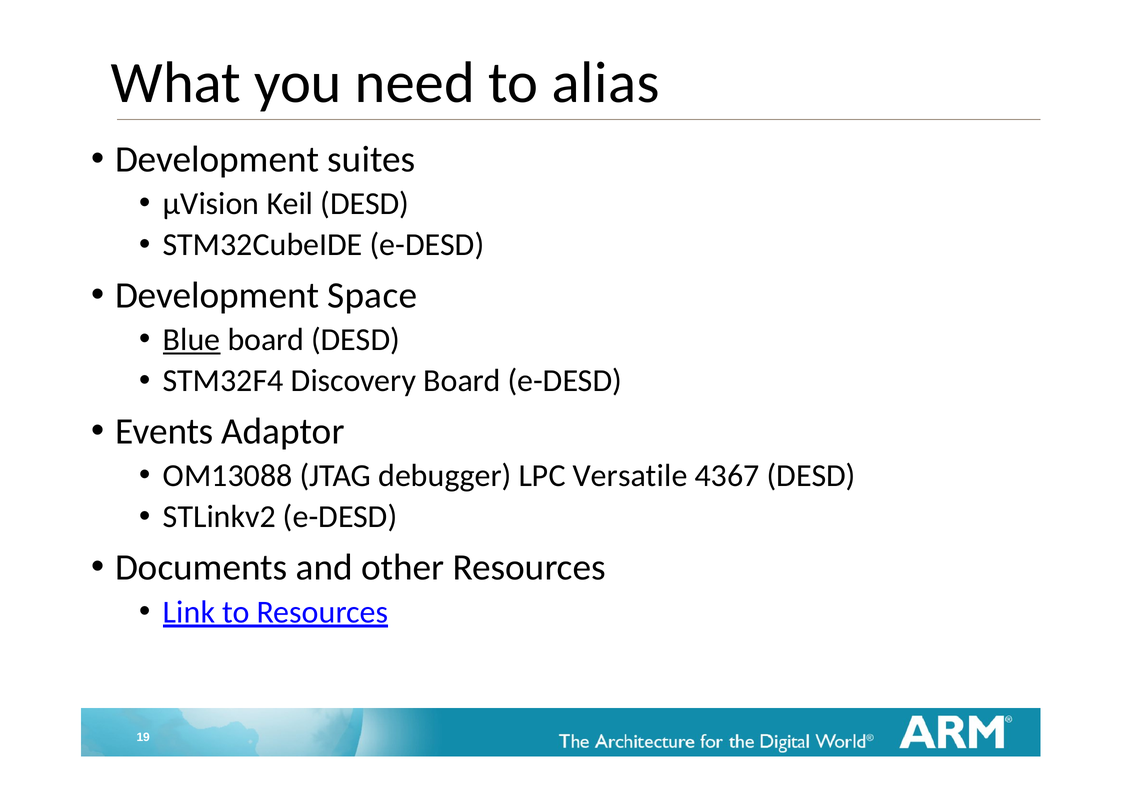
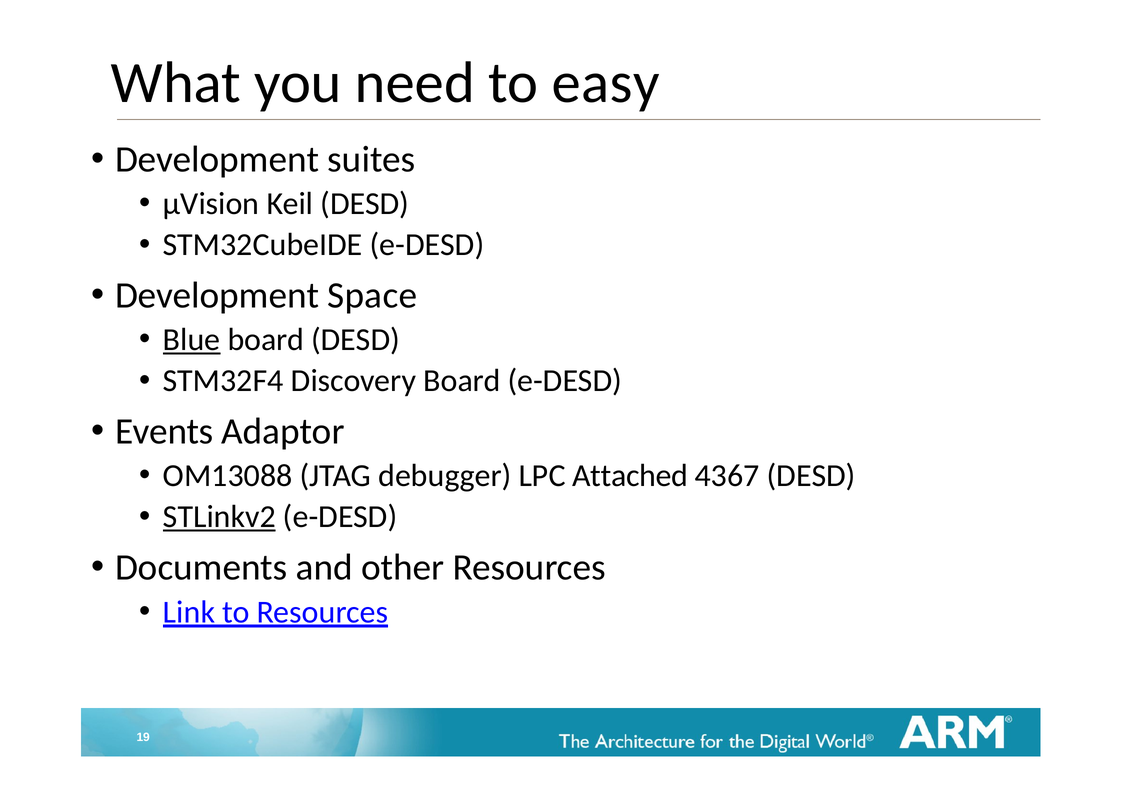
alias: alias -> easy (606, 83)
Versatile: Versatile -> Attached (630, 476)
STLinkv2 underline: none -> present (219, 517)
